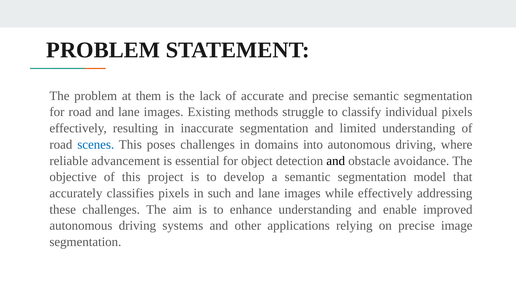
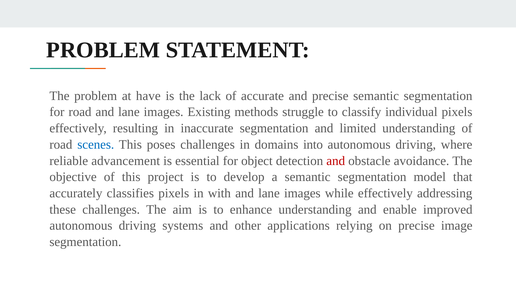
them: them -> have (148, 96)
and colour: black -> red (336, 161)
such: such -> with (219, 193)
